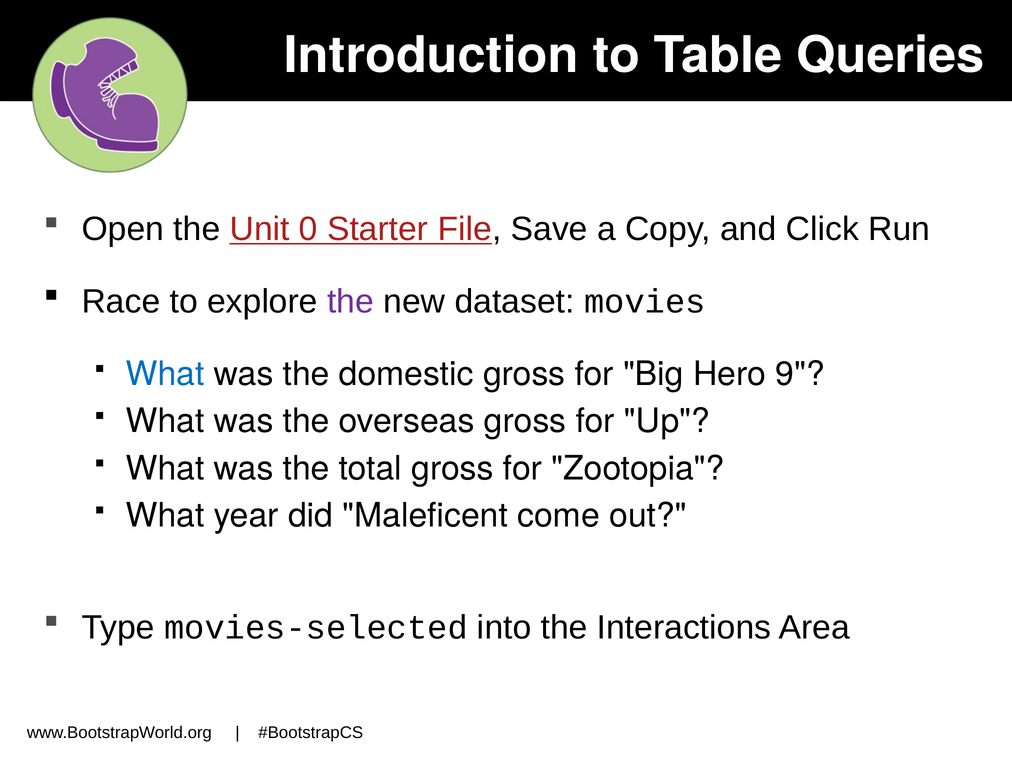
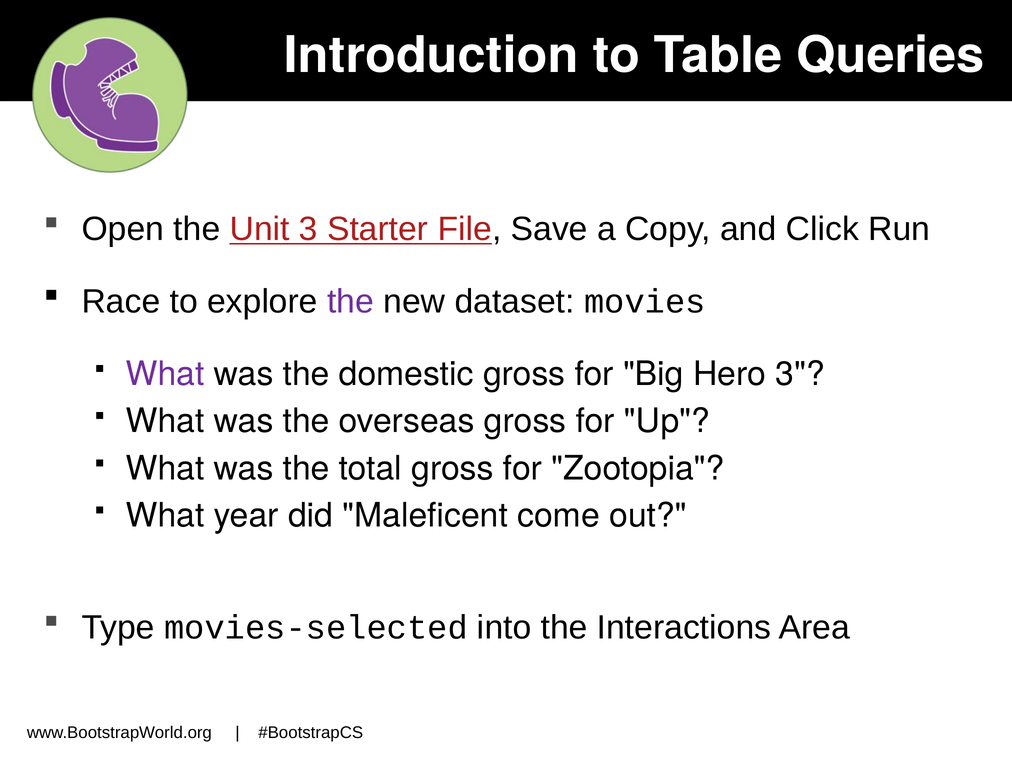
Unit 0: 0 -> 3 (308, 229)
What colour: blue -> purple (165, 374)
Hero 9: 9 -> 3 (800, 374)
